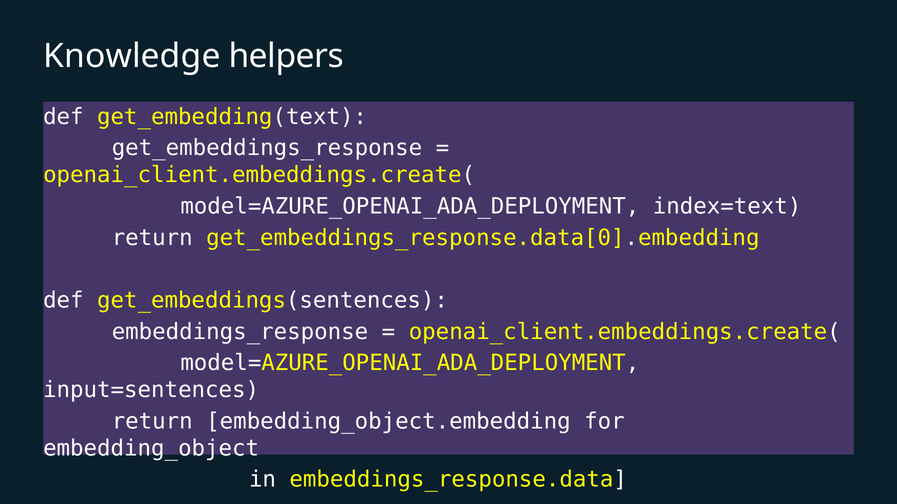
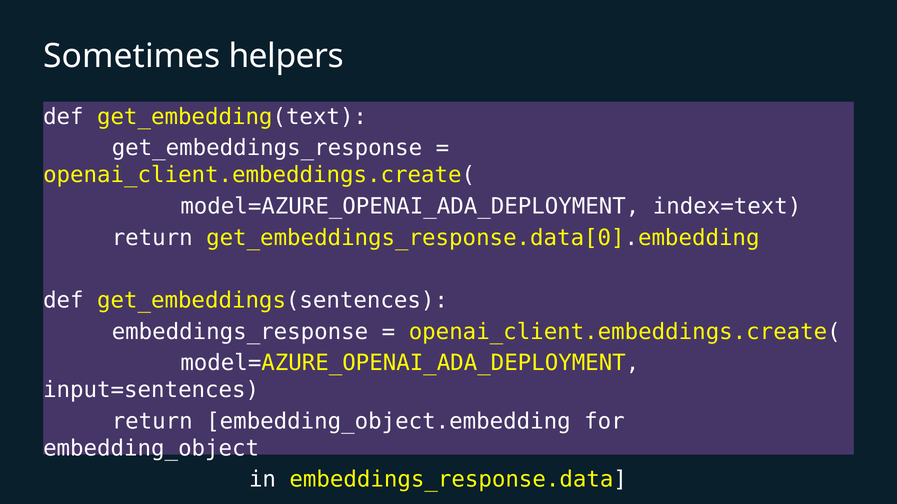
Knowledge: Knowledge -> Sometimes (132, 56)
